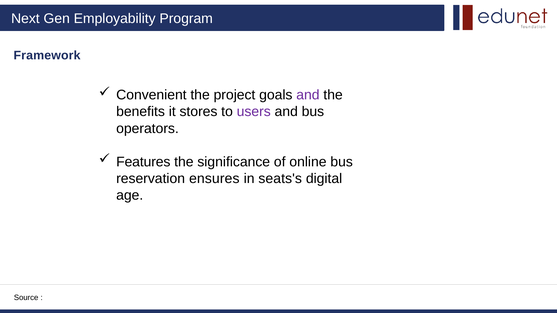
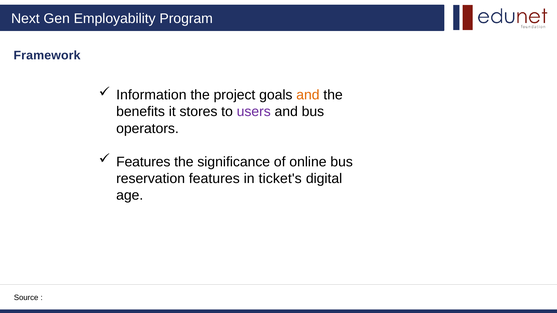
Convenient: Convenient -> Information (151, 95)
and colour: purple -> orange (308, 95)
reservation ensures: ensures -> features (214, 179)
seats's: seats's -> ticket's (280, 179)
